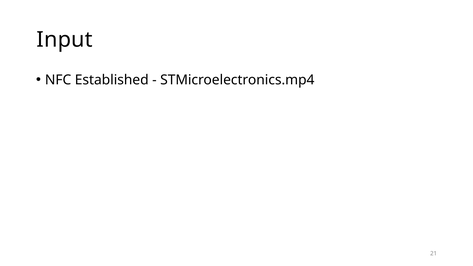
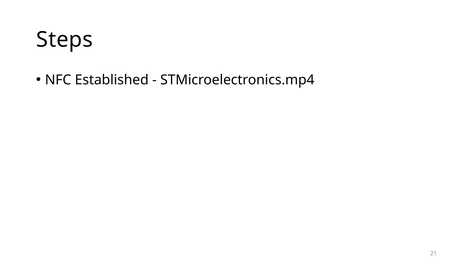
Input: Input -> Steps (65, 40)
